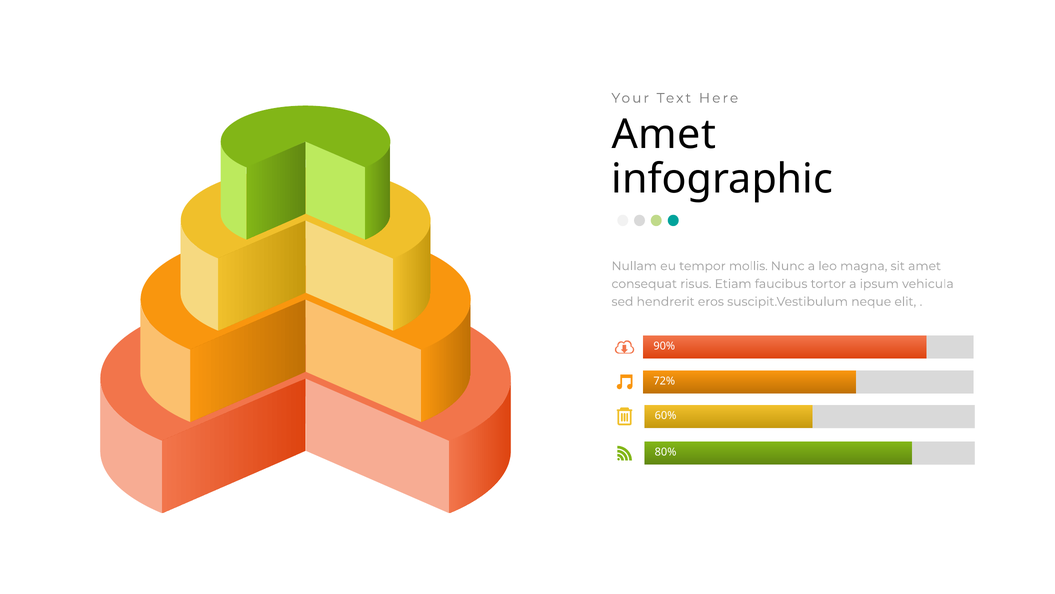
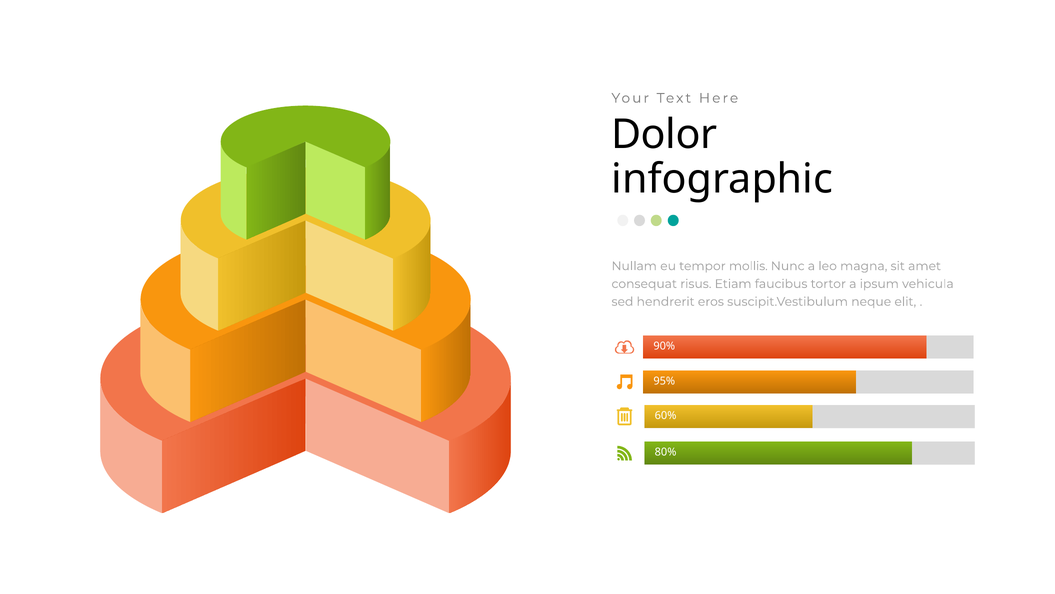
Amet: Amet -> Dolor (664, 135)
72%: 72% -> 95% (664, 381)
